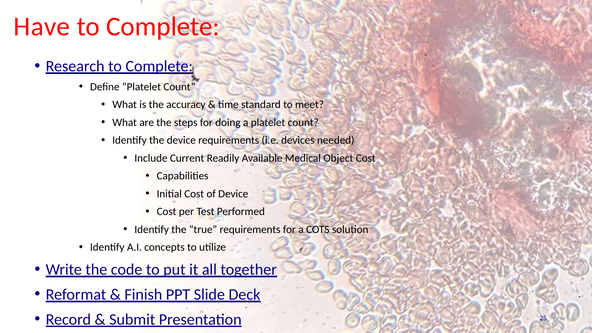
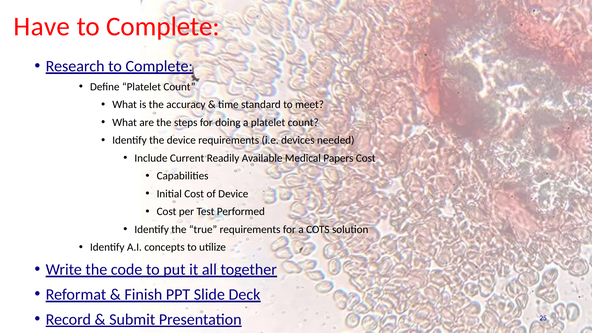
Object: Object -> Papers (338, 158)
